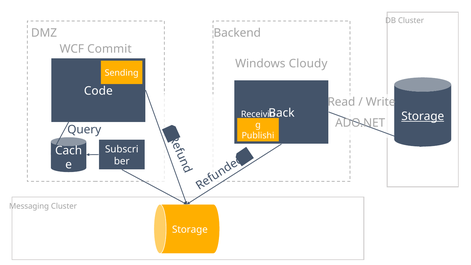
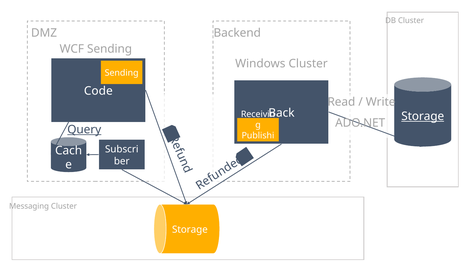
WCF Commit: Commit -> Sending (110, 49)
Windows Cloudy: Cloudy -> Cluster (308, 64)
Query underline: none -> present (84, 130)
